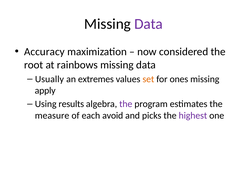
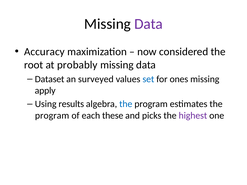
rainbows: rainbows -> probably (77, 65)
Usually: Usually -> Dataset (50, 79)
extremes: extremes -> surveyed (96, 79)
set colour: orange -> blue (148, 79)
the colour: purple -> blue (126, 104)
measure: measure -> program (52, 116)
avoid: avoid -> these (113, 116)
